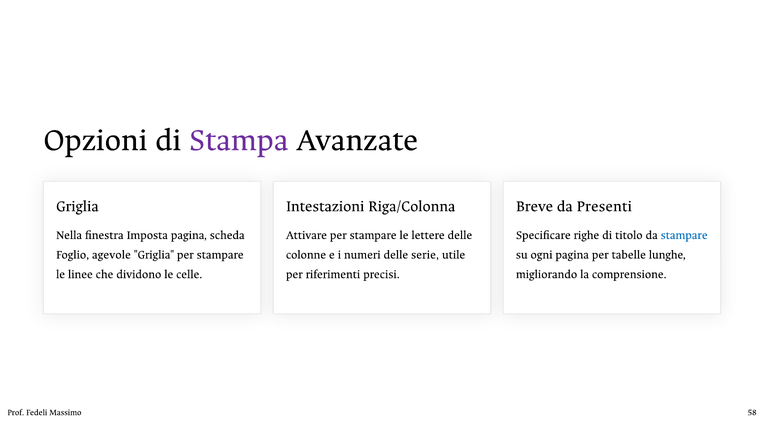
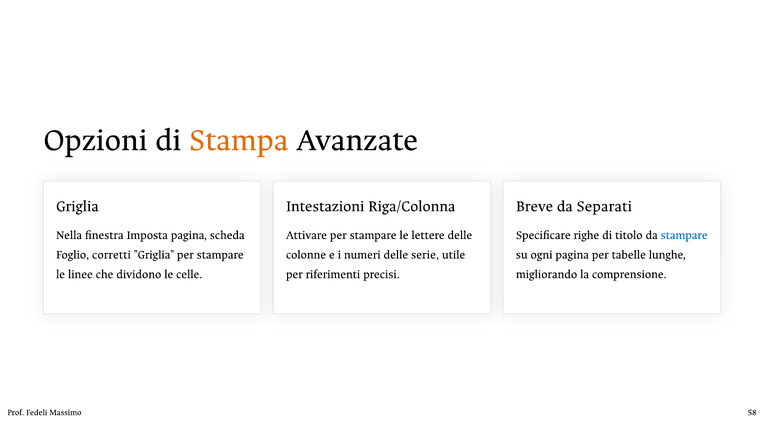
Stampa colour: purple -> orange (239, 139)
Presenti: Presenti -> Separati (604, 206)
agevole: agevole -> corretti (111, 254)
